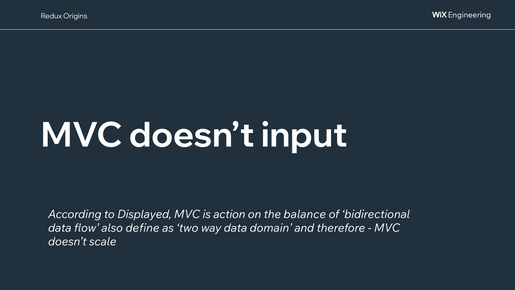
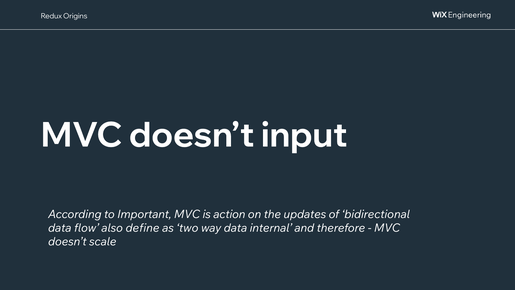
Displayed: Displayed -> Important (144, 214)
balance: balance -> updates (305, 214)
domain: domain -> internal (271, 228)
